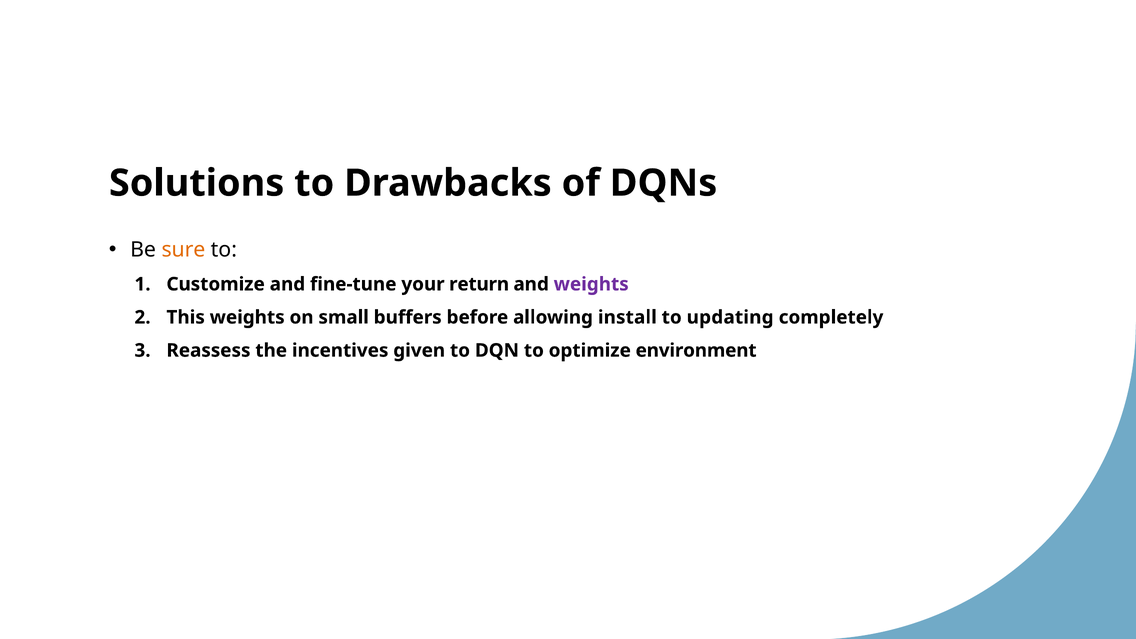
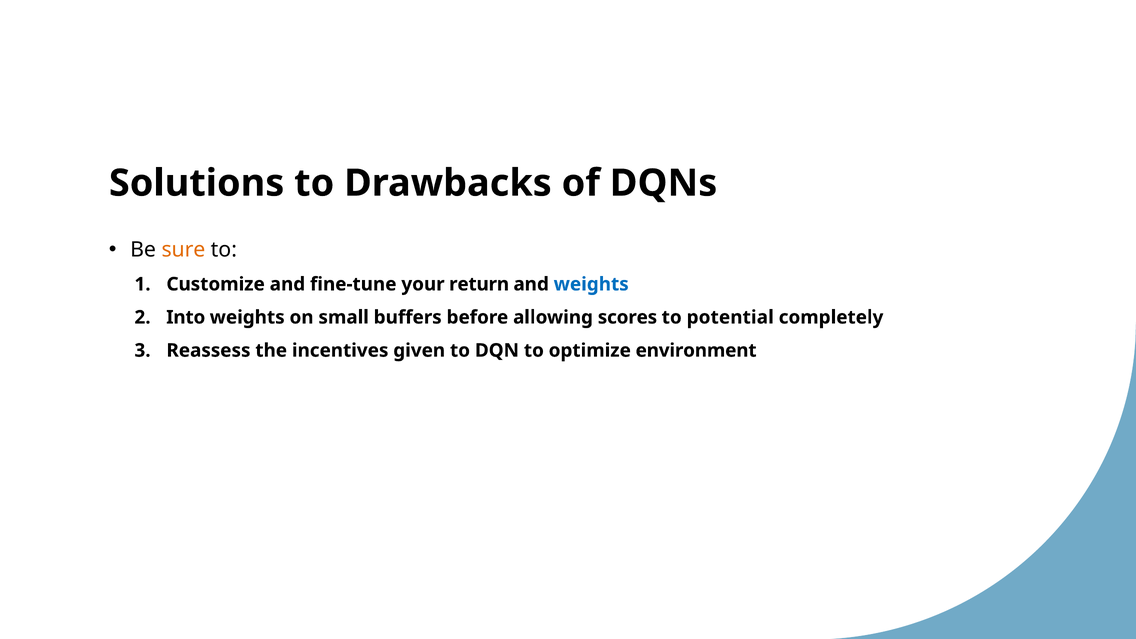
weights colour: purple -> blue (591, 284)
This: This -> Into (186, 317)
install: install -> scores (627, 317)
updating: updating -> potential (730, 317)
